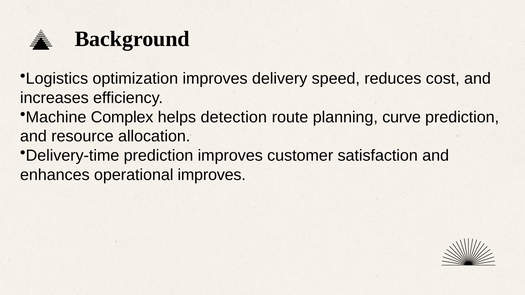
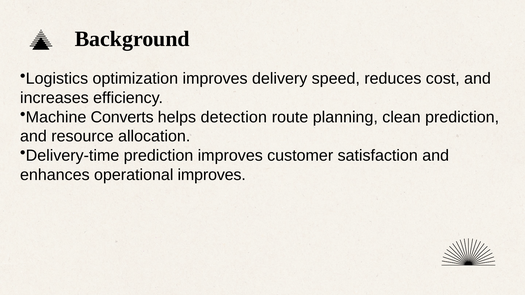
Complex: Complex -> Converts (122, 117)
curve: curve -> clean (401, 117)
